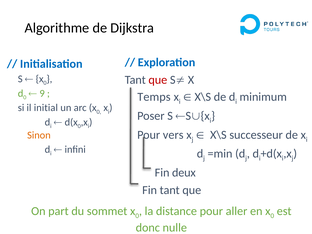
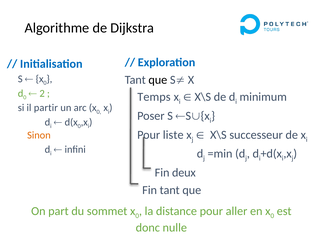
que colour: red -> black (158, 80)
9: 9 -> 2 (42, 93)
initial: initial -> partir (46, 108)
vers: vers -> liste (173, 135)
